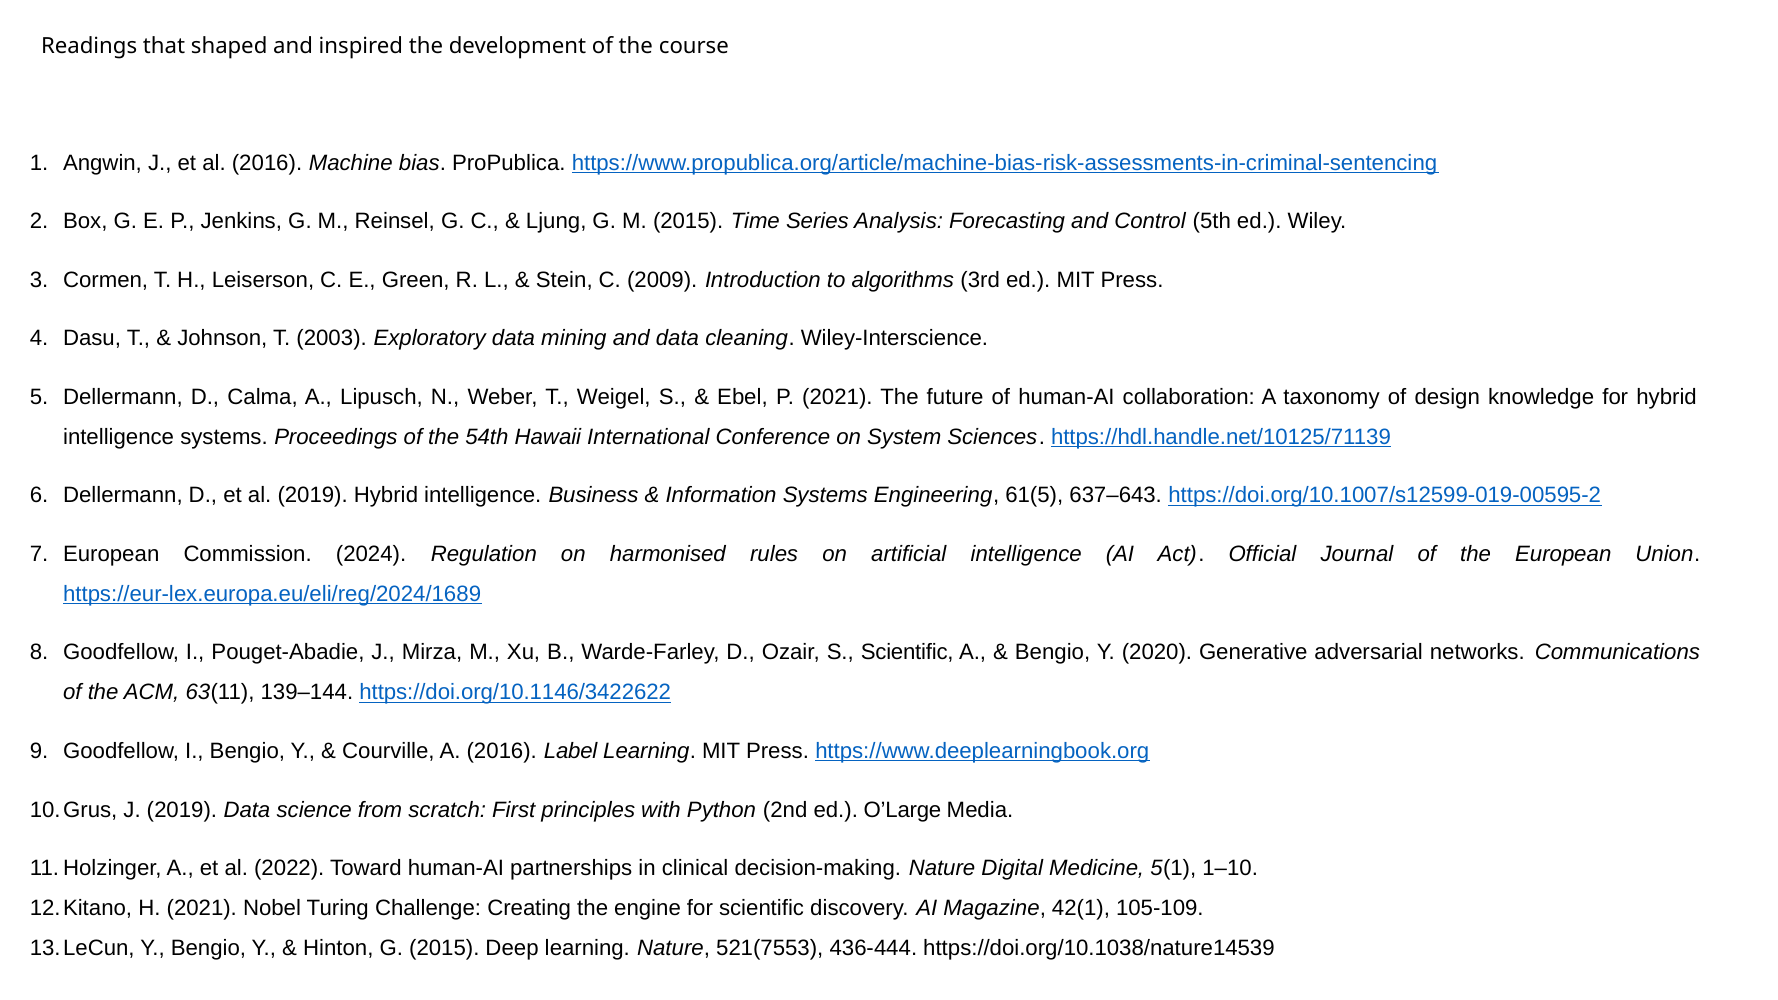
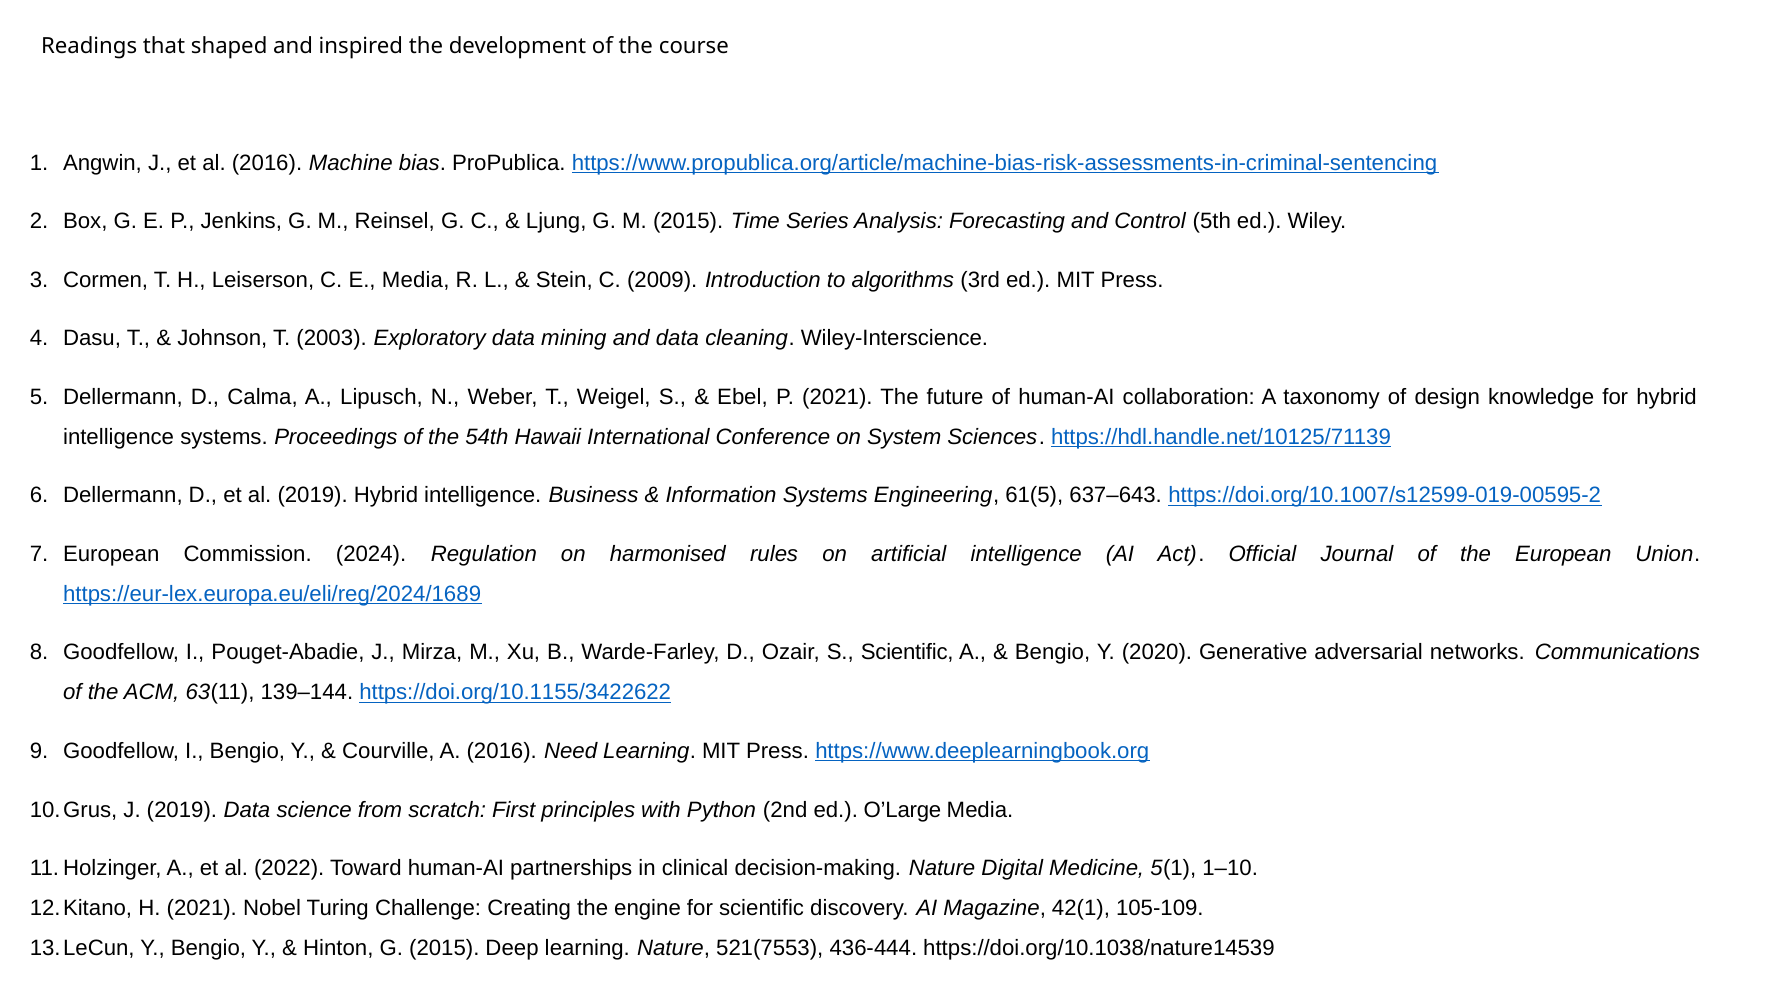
E Green: Green -> Media (416, 280)
https://doi.org/10.1146/3422622: https://doi.org/10.1146/3422622 -> https://doi.org/10.1155/3422622 (515, 693)
Label: Label -> Need (571, 751)
